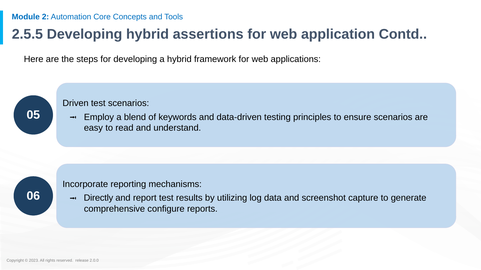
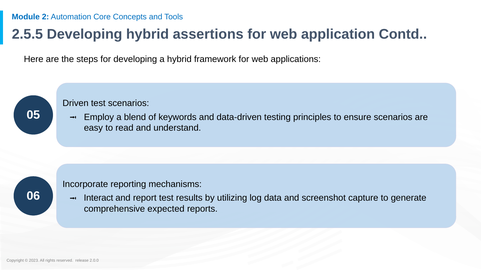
Directly: Directly -> Interact (98, 198)
configure: configure -> expected (166, 209)
